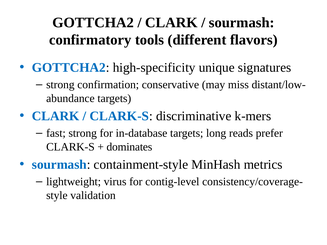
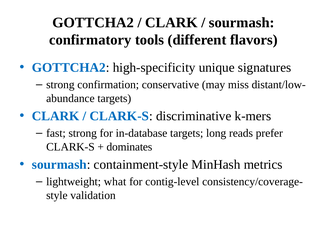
virus: virus -> what (115, 182)
